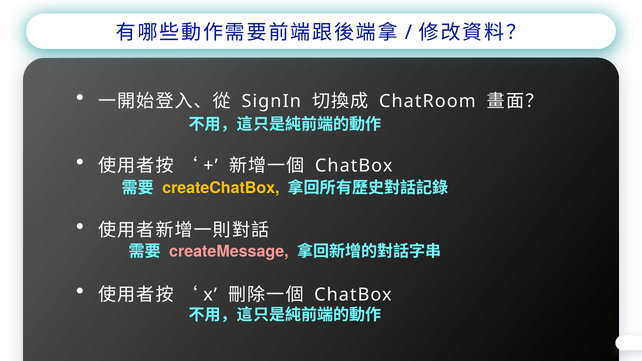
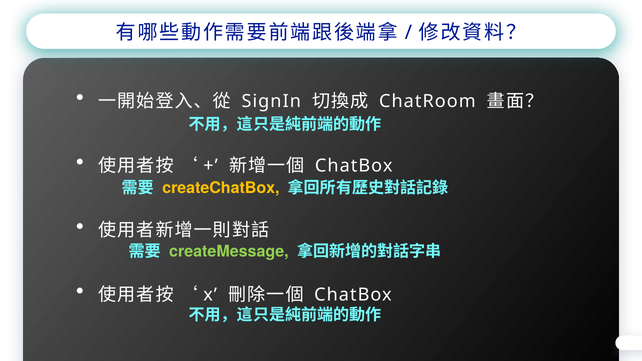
createMessage colour: pink -> light green (229, 252)
